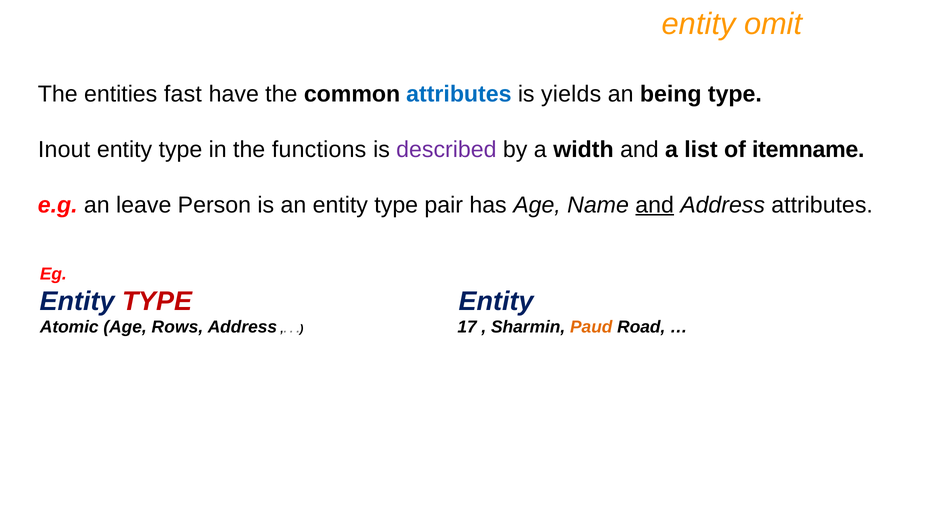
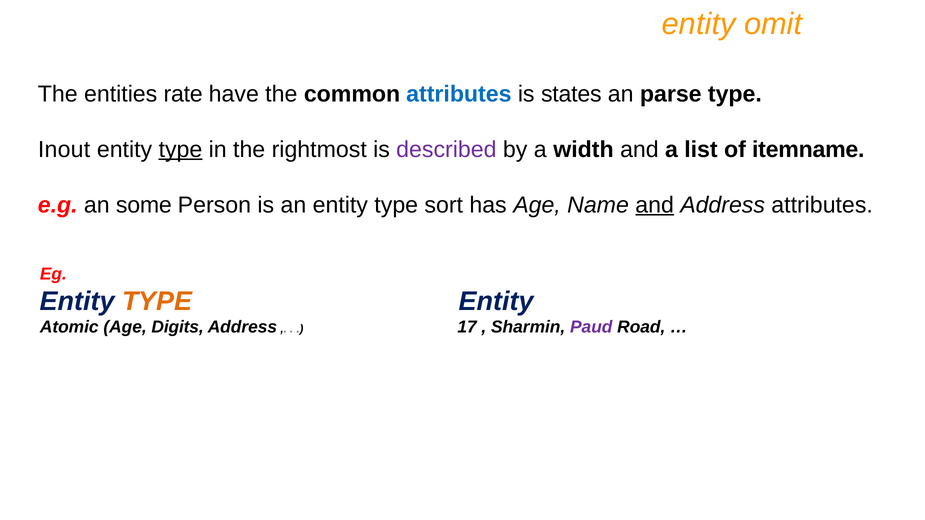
fast: fast -> rate (183, 94)
yields: yields -> states (571, 94)
being: being -> parse (671, 94)
type underline: none -> present (180, 150)
functions: functions -> rightmost (319, 150)
leave: leave -> some (144, 205)
pair: pair -> sort (444, 205)
TYPE colour: red -> orange (157, 301)
Rows: Rows -> Digits (178, 327)
Paud colour: orange -> purple (591, 327)
